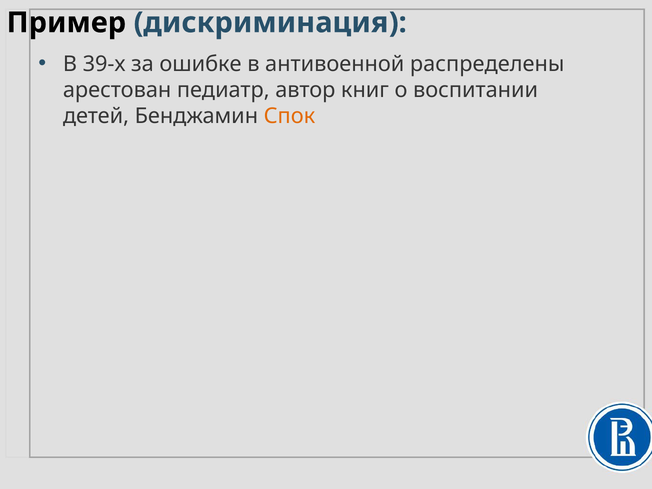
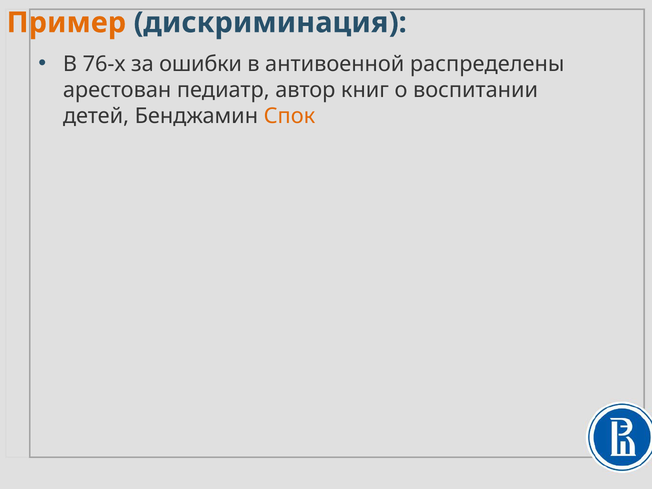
Пример colour: black -> orange (66, 23)
39-х: 39-х -> 76-х (104, 64)
ошибке: ошибке -> ошибки (201, 64)
